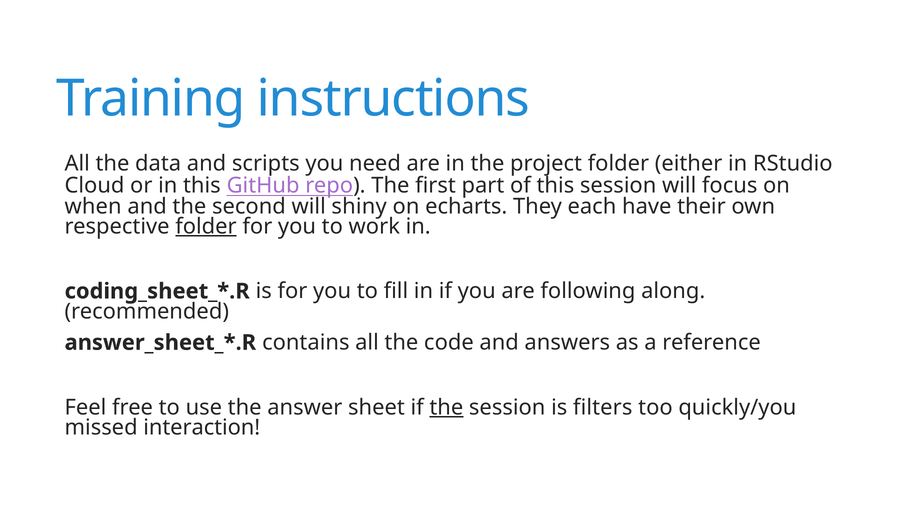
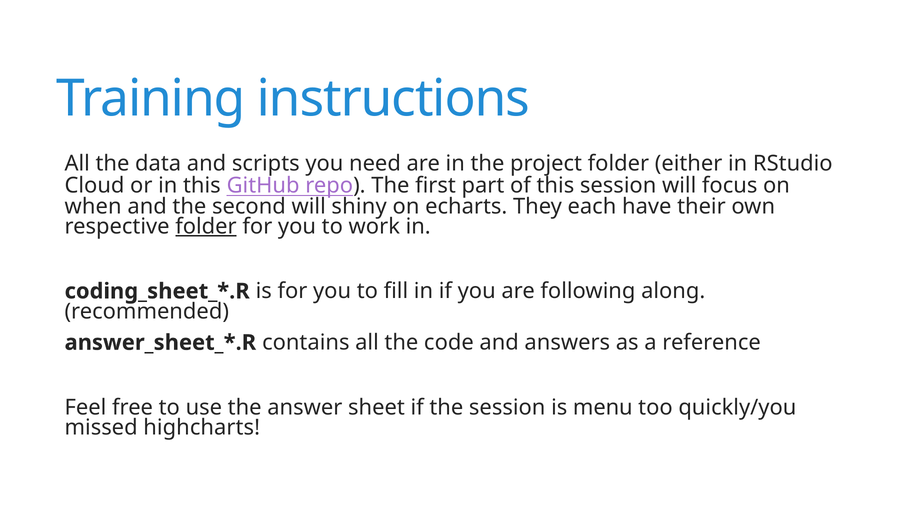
the underline: present -> none (446, 408)
filters: filters -> menu (603, 408)
interaction: interaction -> highcharts (202, 428)
